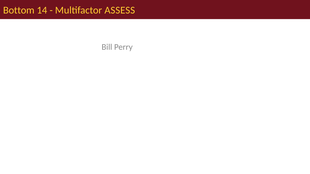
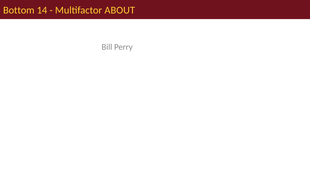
ASSESS: ASSESS -> ABOUT (120, 10)
